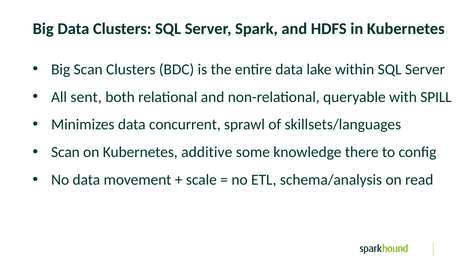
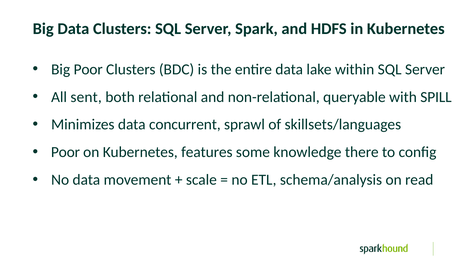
Big Scan: Scan -> Poor (88, 69)
Scan: Scan -> Poor (65, 153)
additive: additive -> features (207, 153)
